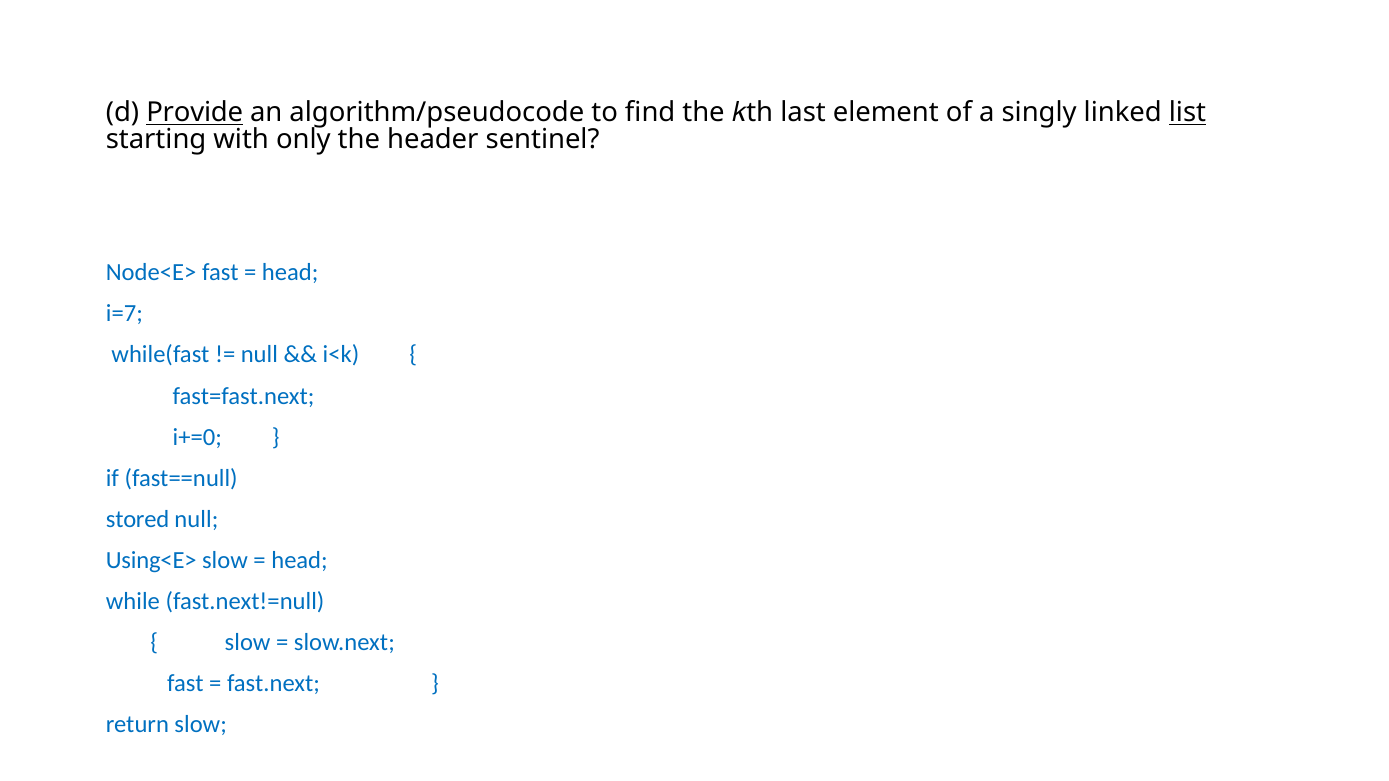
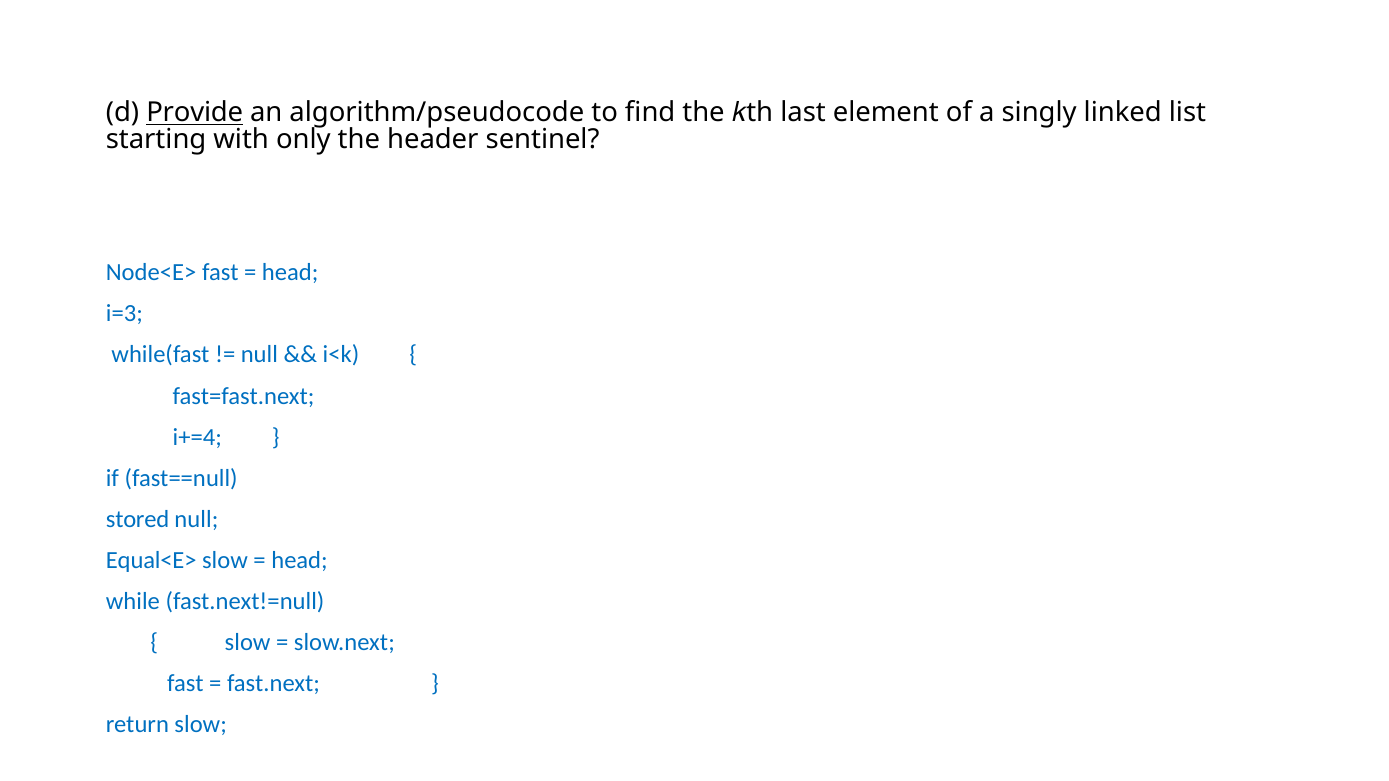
list underline: present -> none (1187, 113)
i=7: i=7 -> i=3 (124, 314)
i+=0: i+=0 -> i+=4 (197, 437)
Using<E>: Using<E> -> Equal<E> (151, 560)
